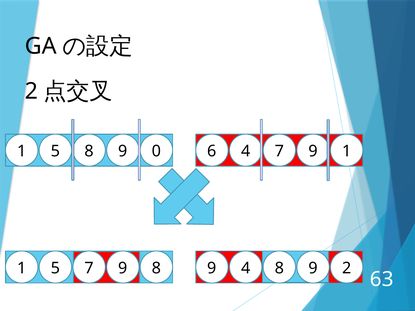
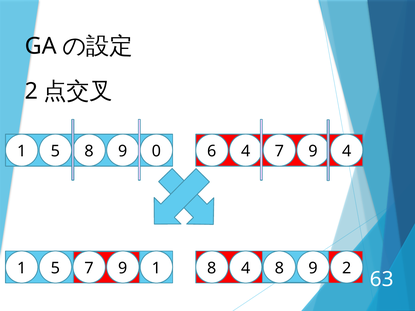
4 1: 1 -> 4 (347, 151)
5 8: 8 -> 1 (156, 268)
7 9: 9 -> 8 (212, 268)
